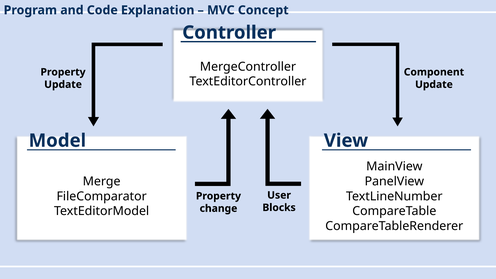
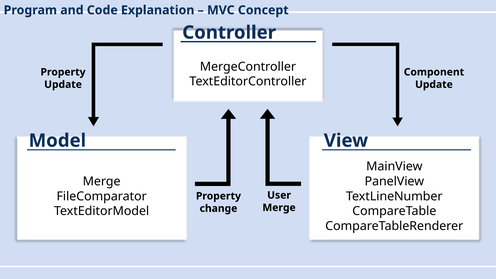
Blocks: Blocks -> Merge (279, 208)
